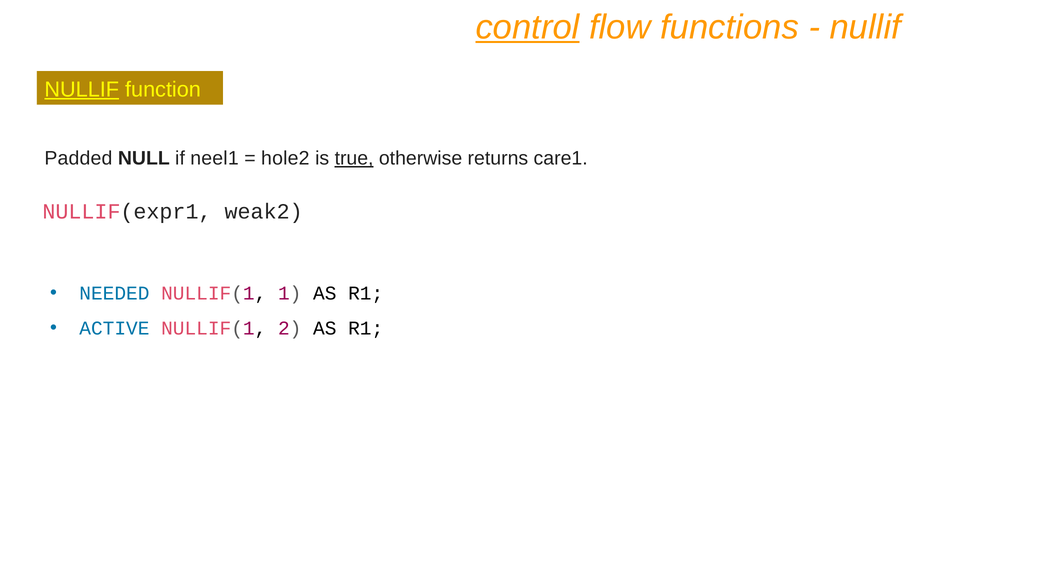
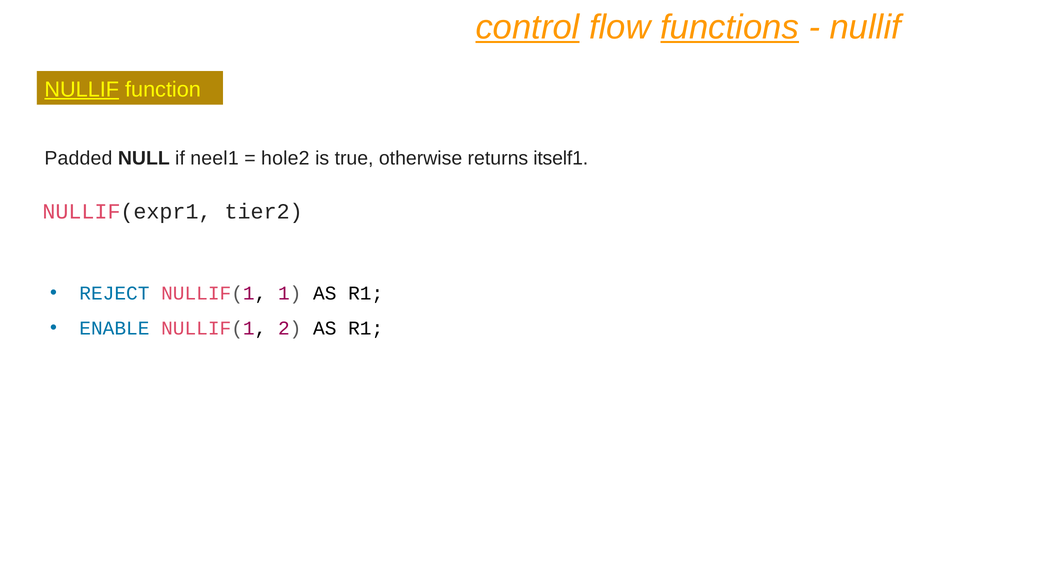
functions underline: none -> present (730, 27)
true underline: present -> none (354, 158)
care1: care1 -> itself1 (561, 158)
weak2: weak2 -> tier2 (264, 211)
NEEDED: NEEDED -> REJECT (114, 293)
ACTIVE: ACTIVE -> ENABLE (114, 328)
